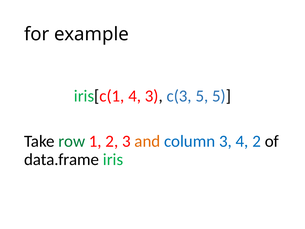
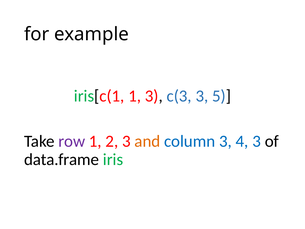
iris[c(1 4: 4 -> 1 (135, 96)
c(3 5: 5 -> 3 (202, 96)
row colour: green -> purple (72, 141)
4 2: 2 -> 3 (257, 141)
